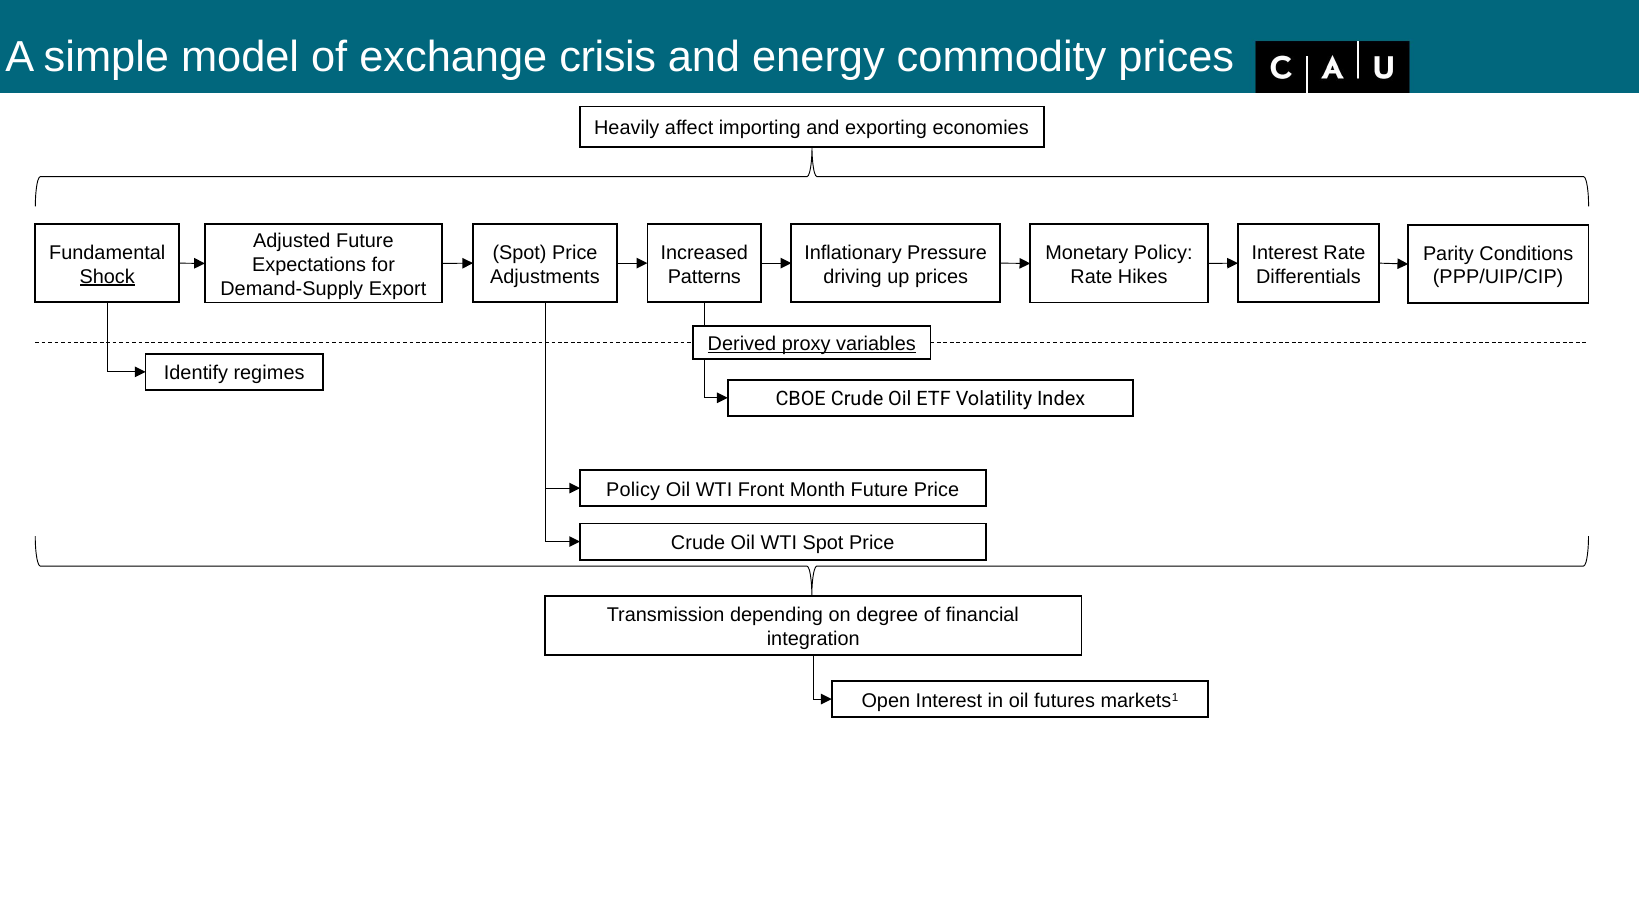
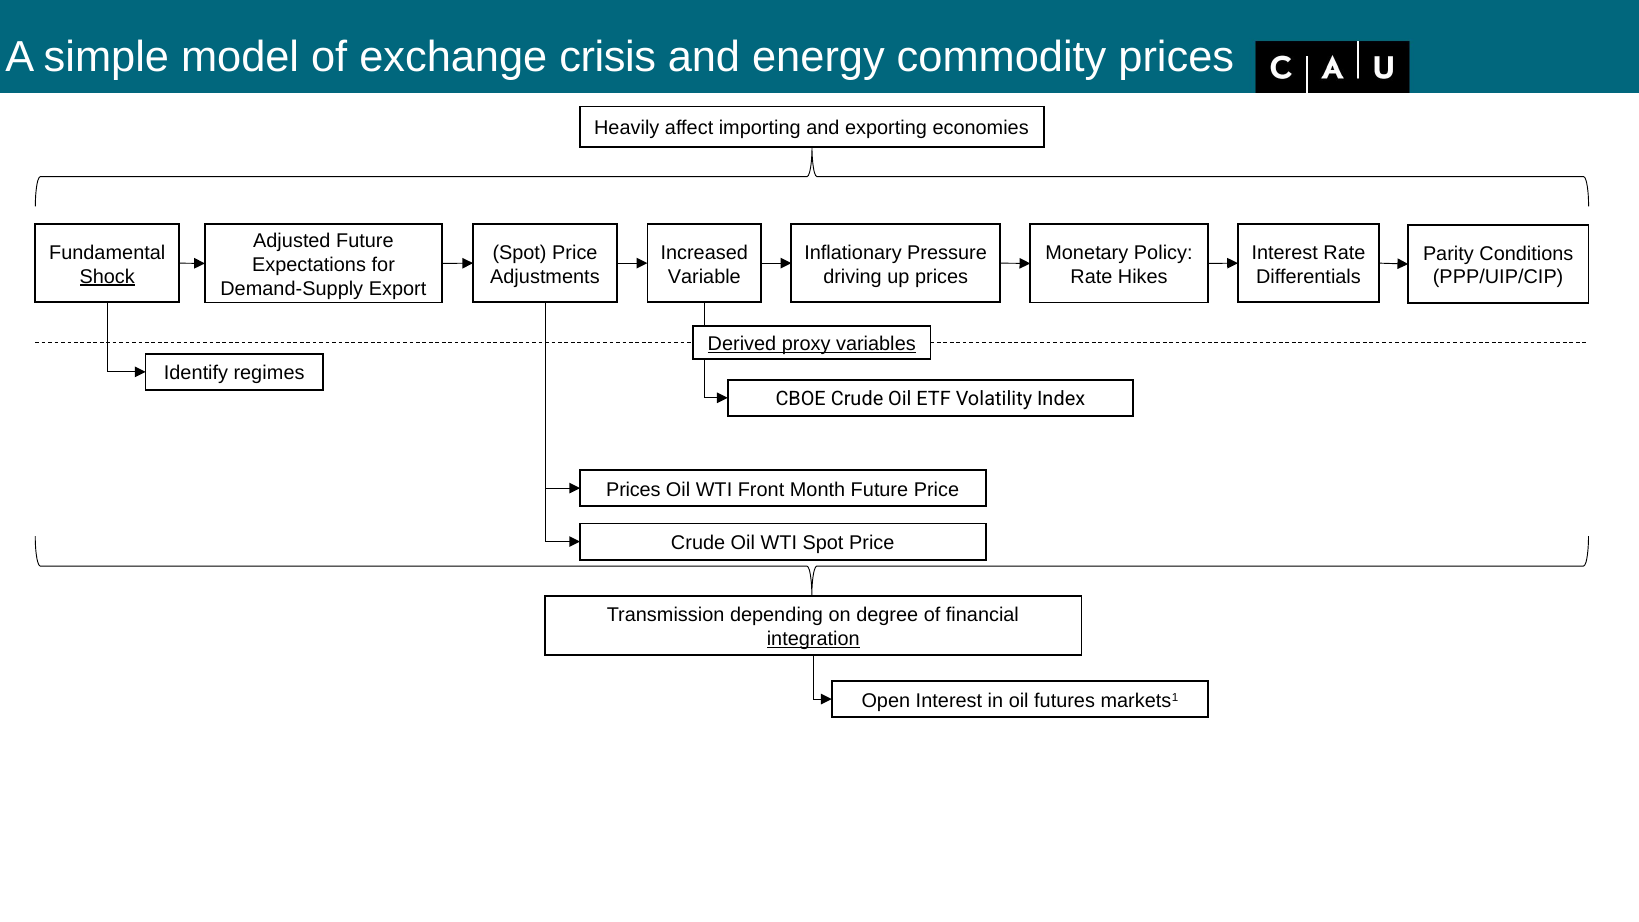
Patterns: Patterns -> Variable (704, 276)
Policy: Policy -> Prices (633, 489)
integration underline: none -> present (813, 639)
